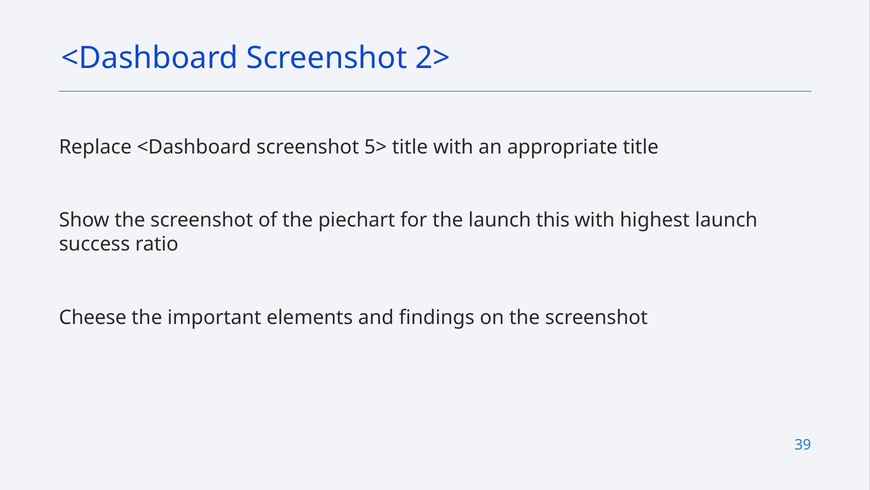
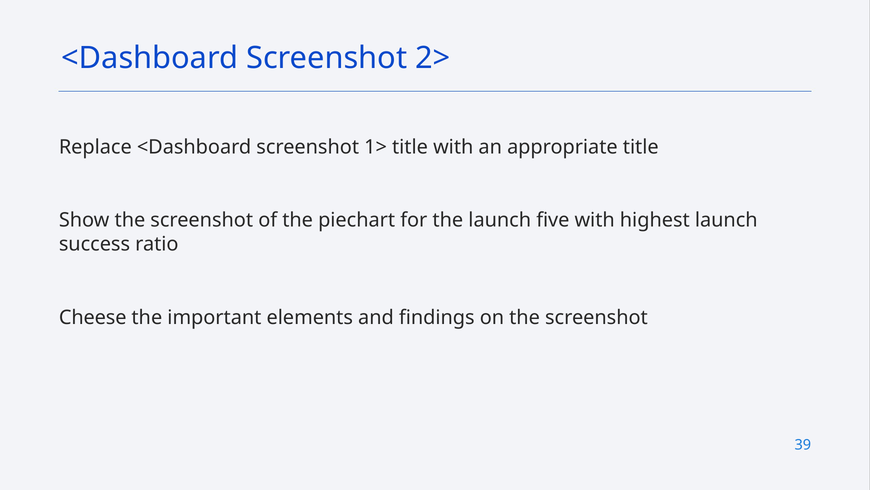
5>: 5> -> 1> (376, 147)
this: this -> five (553, 220)
